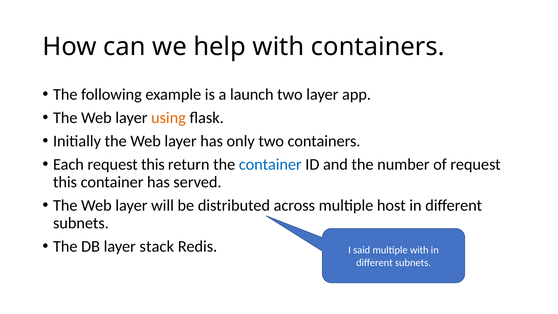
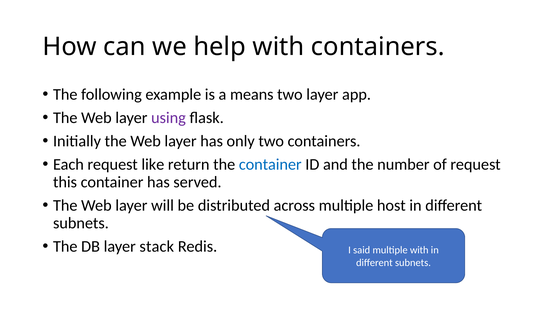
launch: launch -> means (252, 94)
using colour: orange -> purple (168, 118)
Each request this: this -> like (153, 165)
